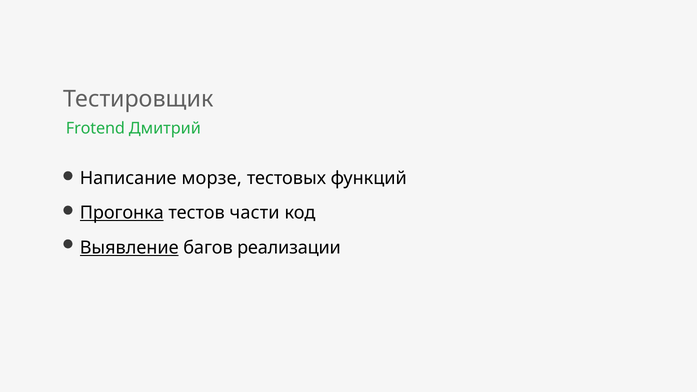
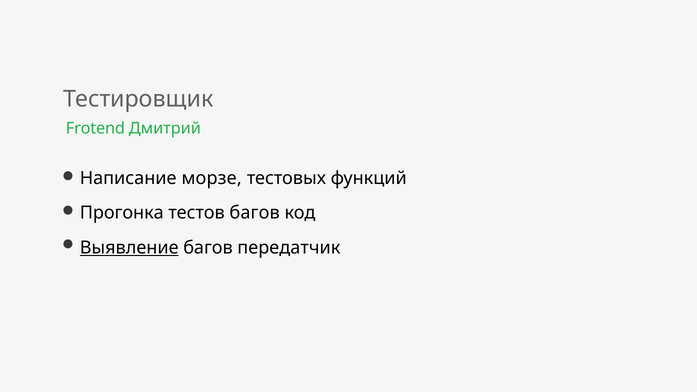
Прогонка underline: present -> none (122, 213)
тестов части: части -> багов (255, 213)
реализации: реализации -> передатчик (289, 248)
